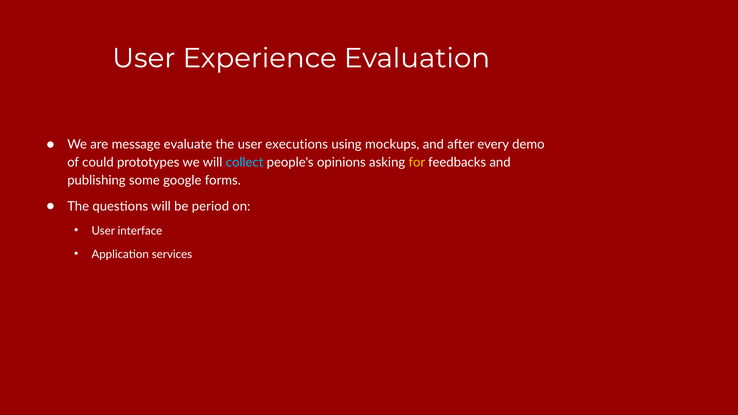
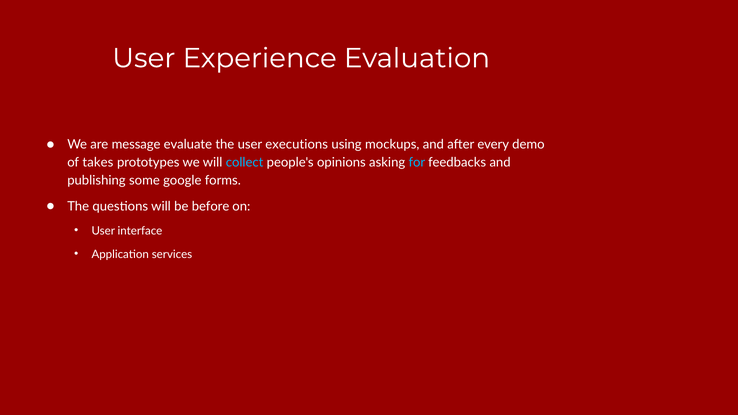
could: could -> takes (98, 163)
for colour: yellow -> light blue (417, 163)
period: period -> before (211, 206)
